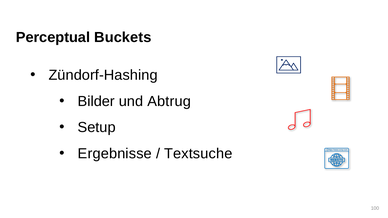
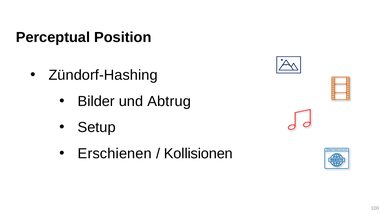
Buckets: Buckets -> Position (123, 37)
Ergebnisse: Ergebnisse -> Erschienen (115, 154)
Textsuche: Textsuche -> Kollisionen (198, 154)
